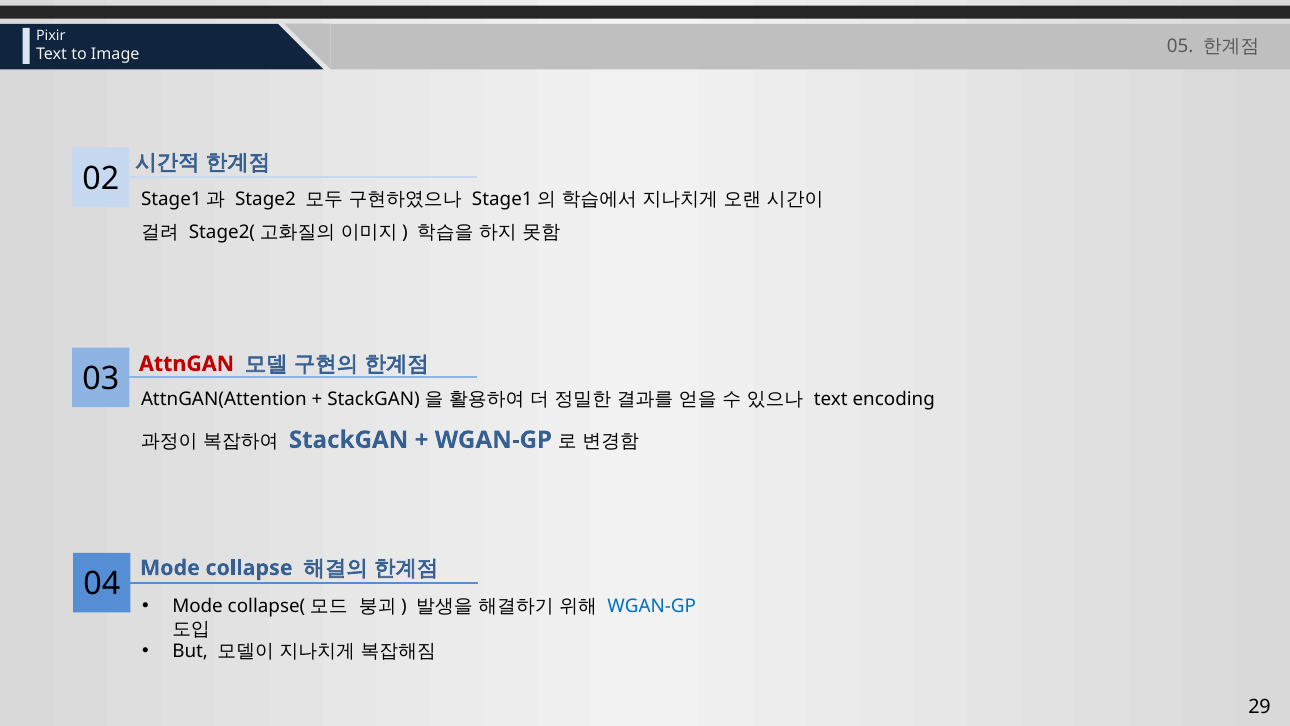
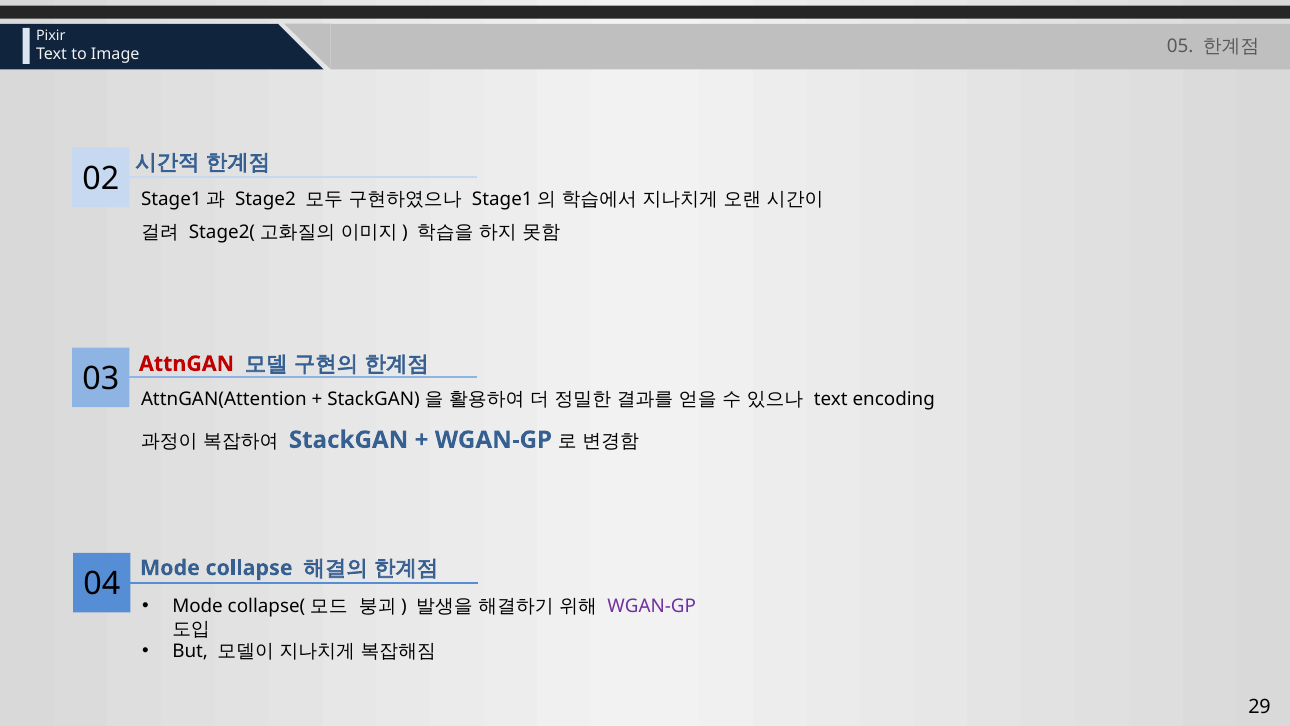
WGAN-GP colour: blue -> purple (652, 606)
